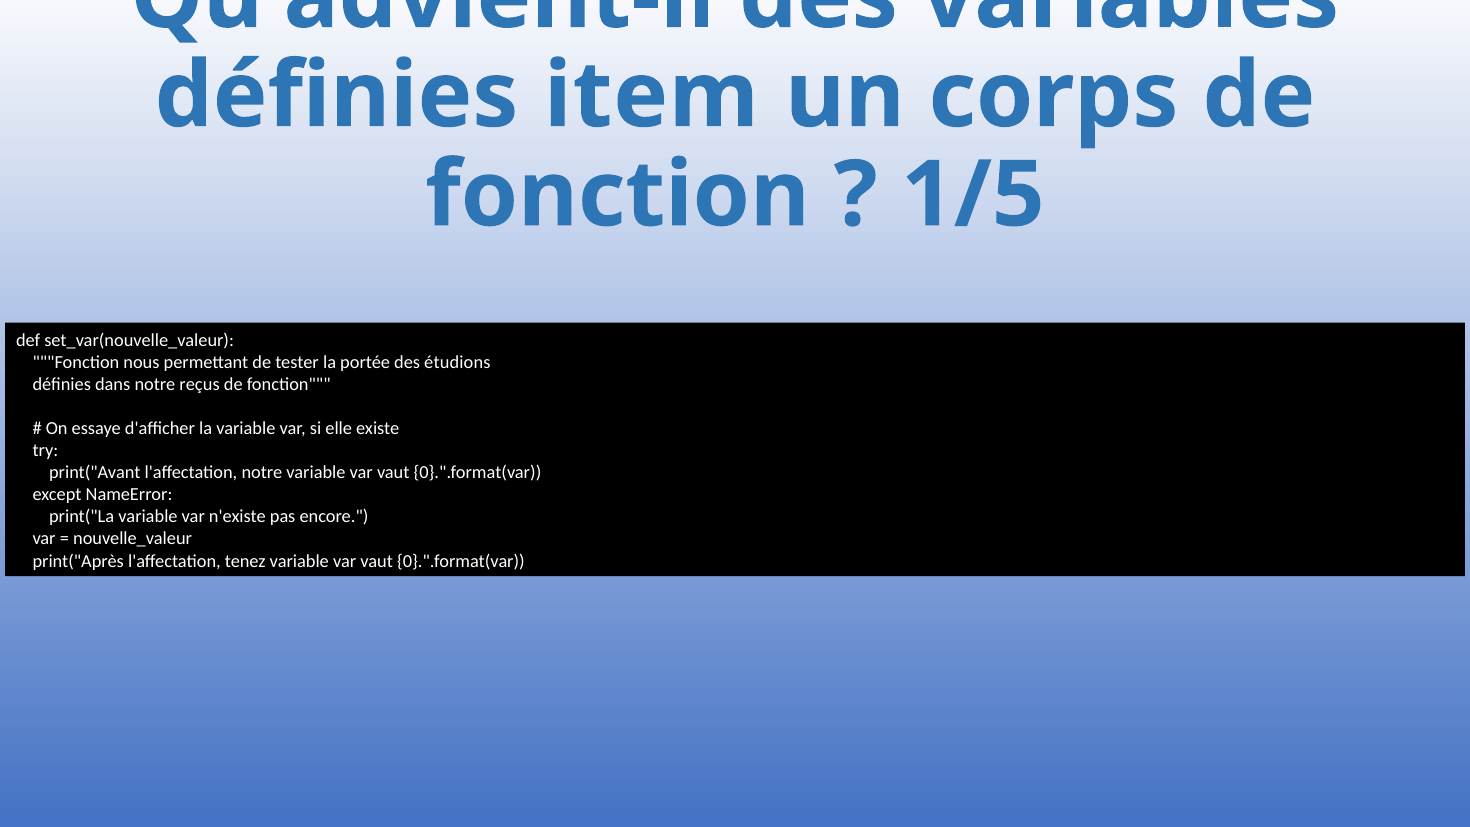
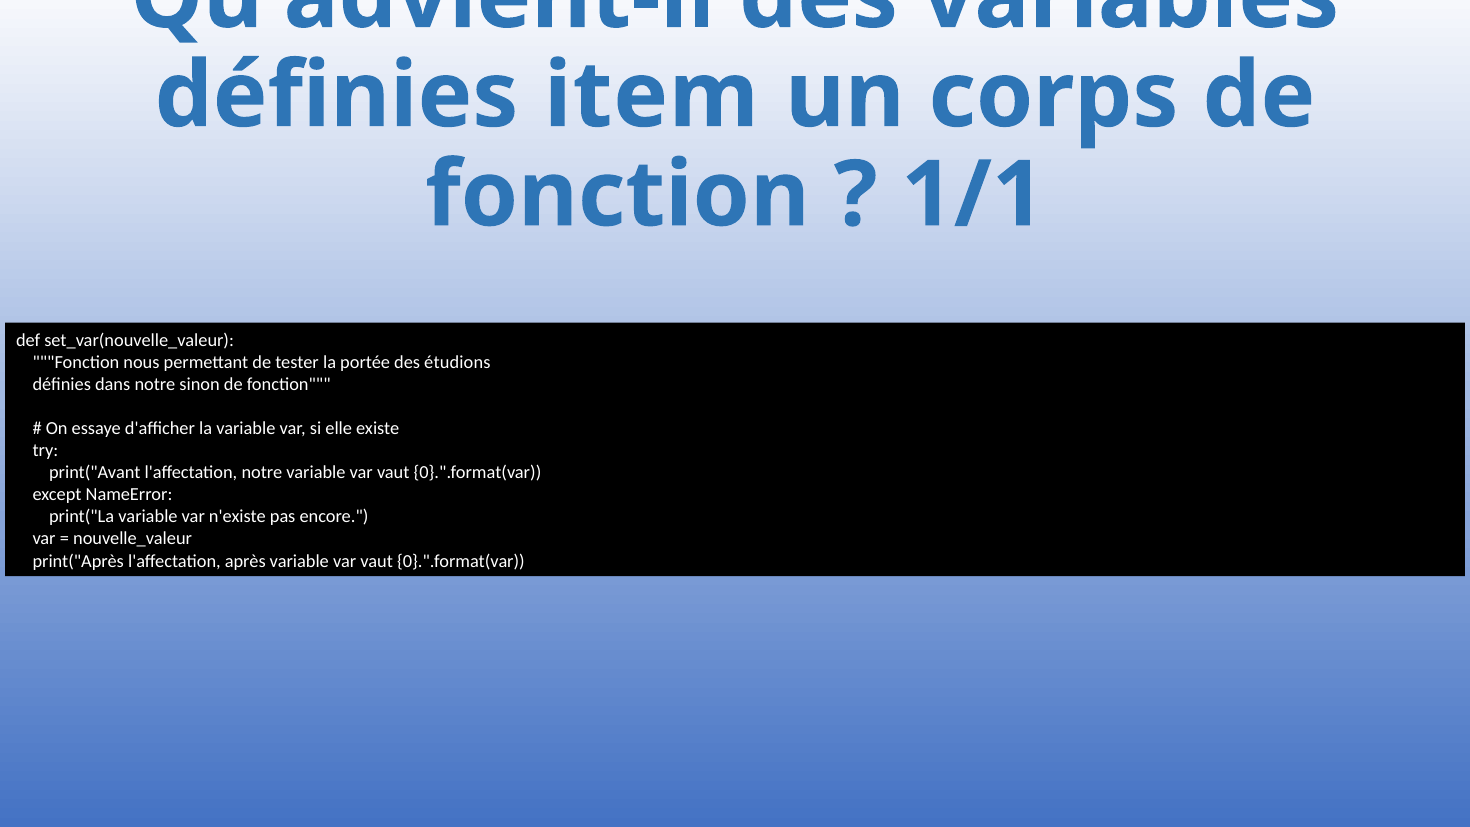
1/5: 1/5 -> 1/1 (973, 195)
reçus: reçus -> sinon (200, 384)
tenez: tenez -> après (245, 561)
